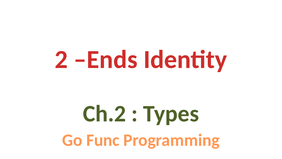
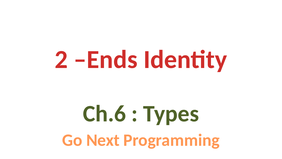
Ch.2: Ch.2 -> Ch.6 (104, 114)
Func: Func -> Next (103, 140)
